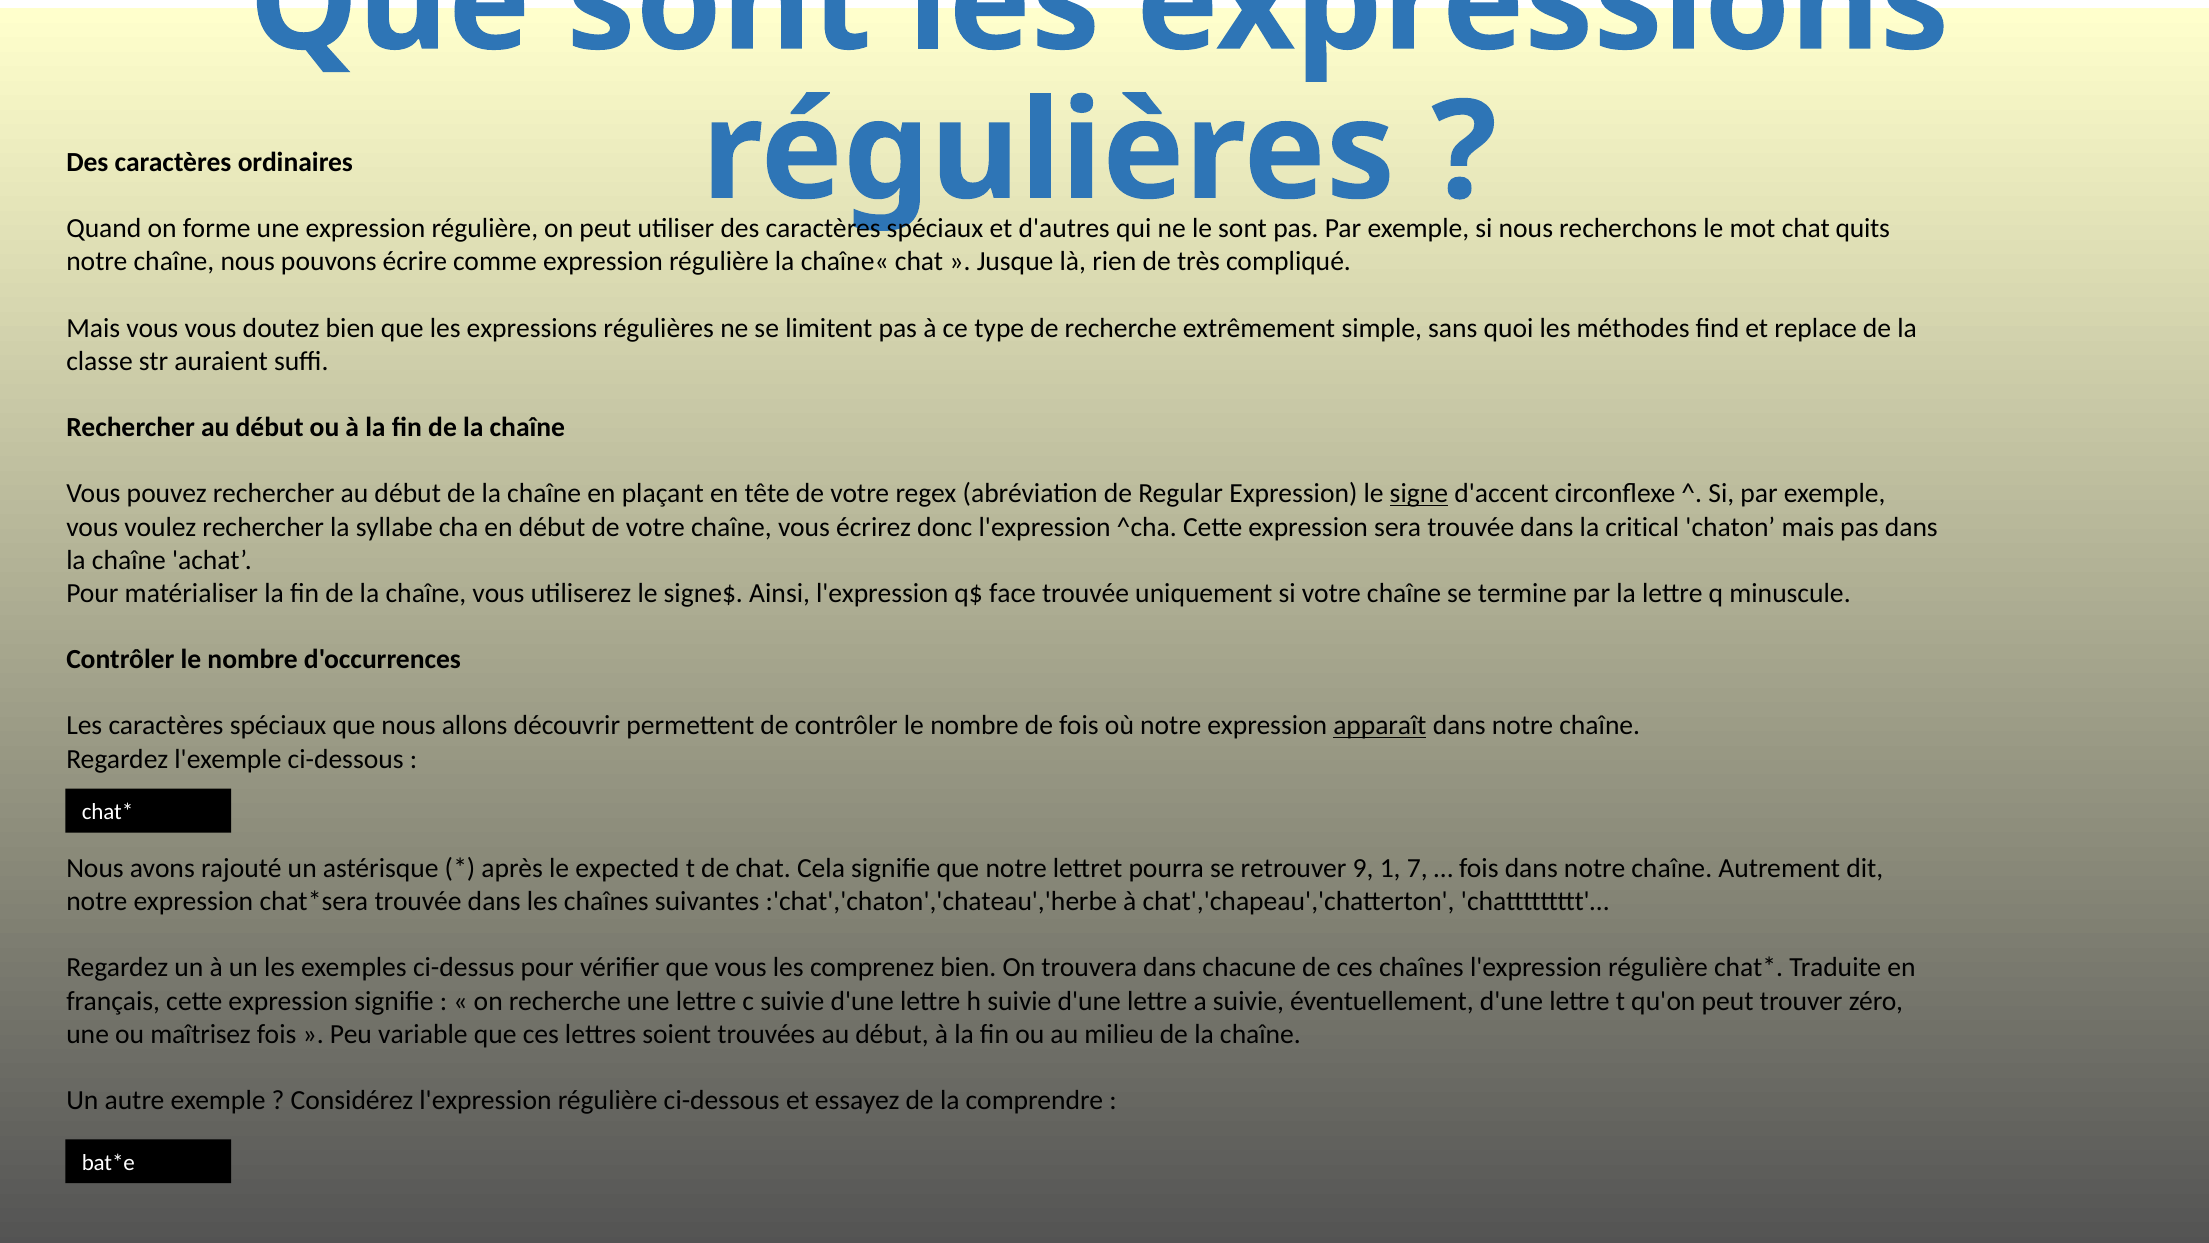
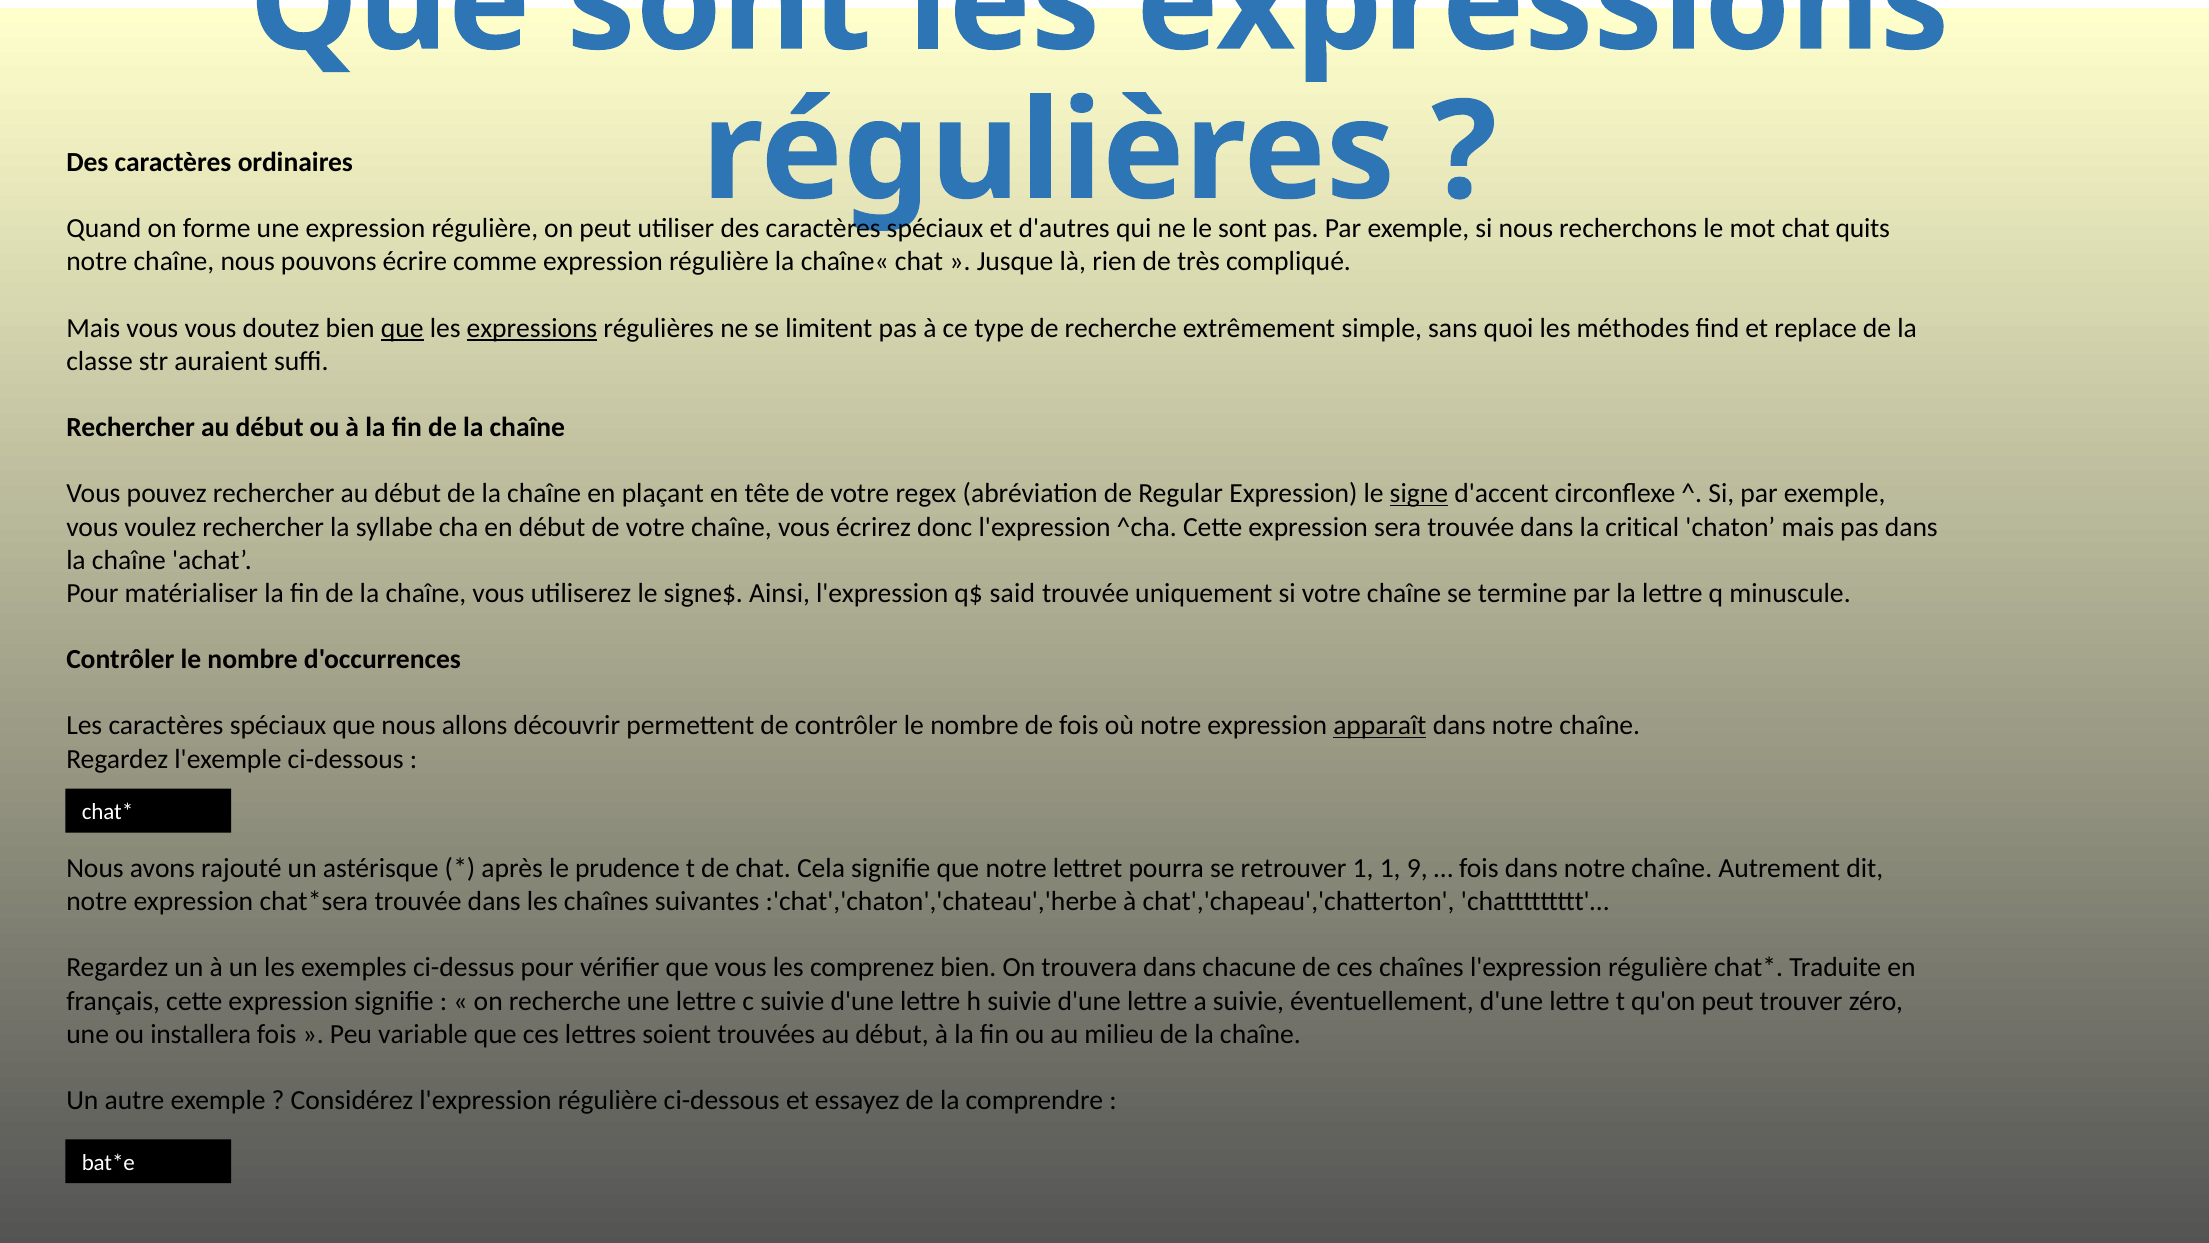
que underline: none -> present (402, 328)
expressions underline: none -> present (532, 328)
face: face -> said (1012, 593)
expected: expected -> prudence (628, 868)
retrouver 9: 9 -> 1 (1363, 868)
7: 7 -> 9 (1417, 868)
maîtrisez: maîtrisez -> installera (201, 1034)
